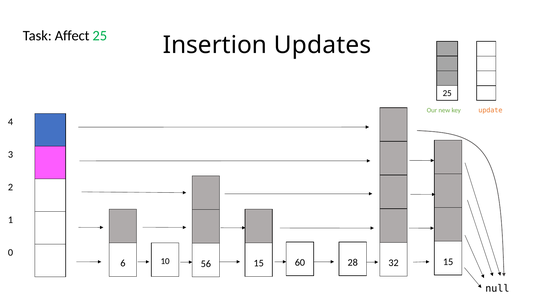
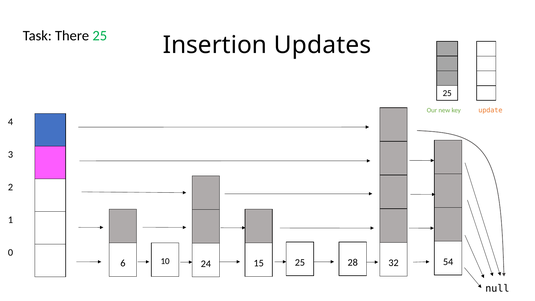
Affect: Affect -> There (72, 36)
56: 56 -> 24 (206, 264)
15 60: 60 -> 25 (300, 262)
32 15: 15 -> 54 (448, 262)
